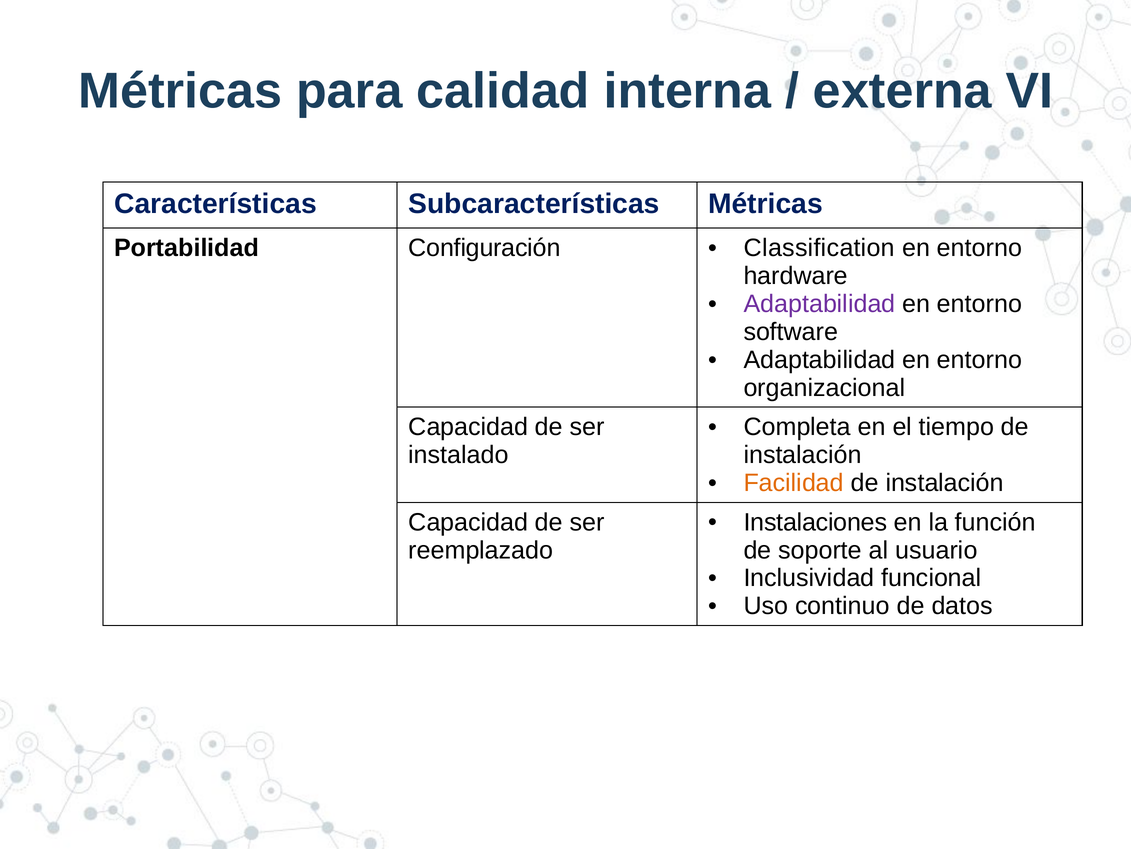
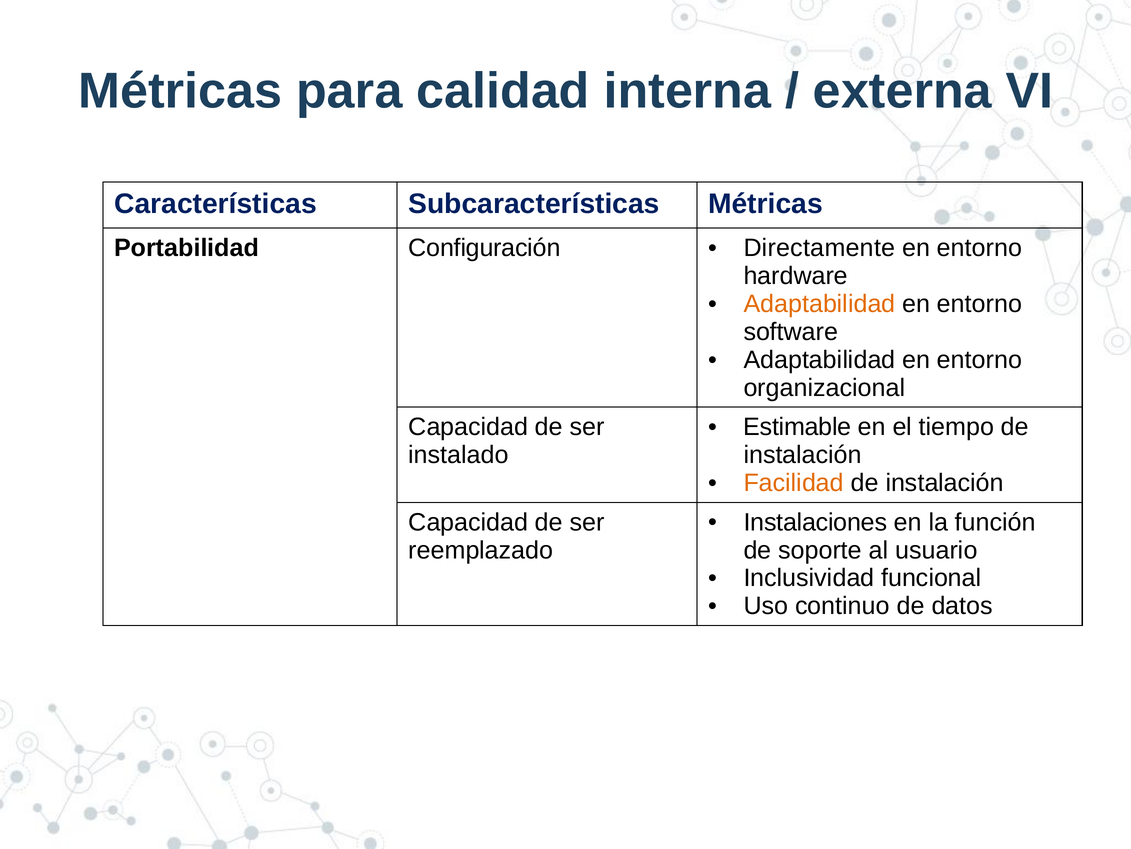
Classification: Classification -> Directamente (819, 248)
Adaptabilidad colour: purple -> orange (820, 304)
Completa: Completa -> Estimable (797, 427)
